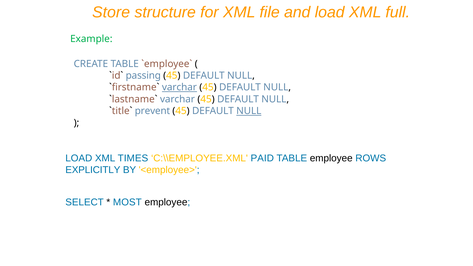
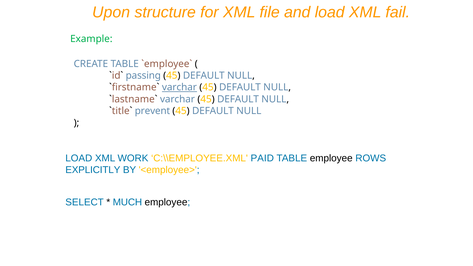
Store: Store -> Upon (111, 12)
full: full -> fail (398, 12)
NULL underline: present -> none (249, 111)
TIMES: TIMES -> WORK (133, 158)
MOST: MOST -> MUCH (127, 202)
